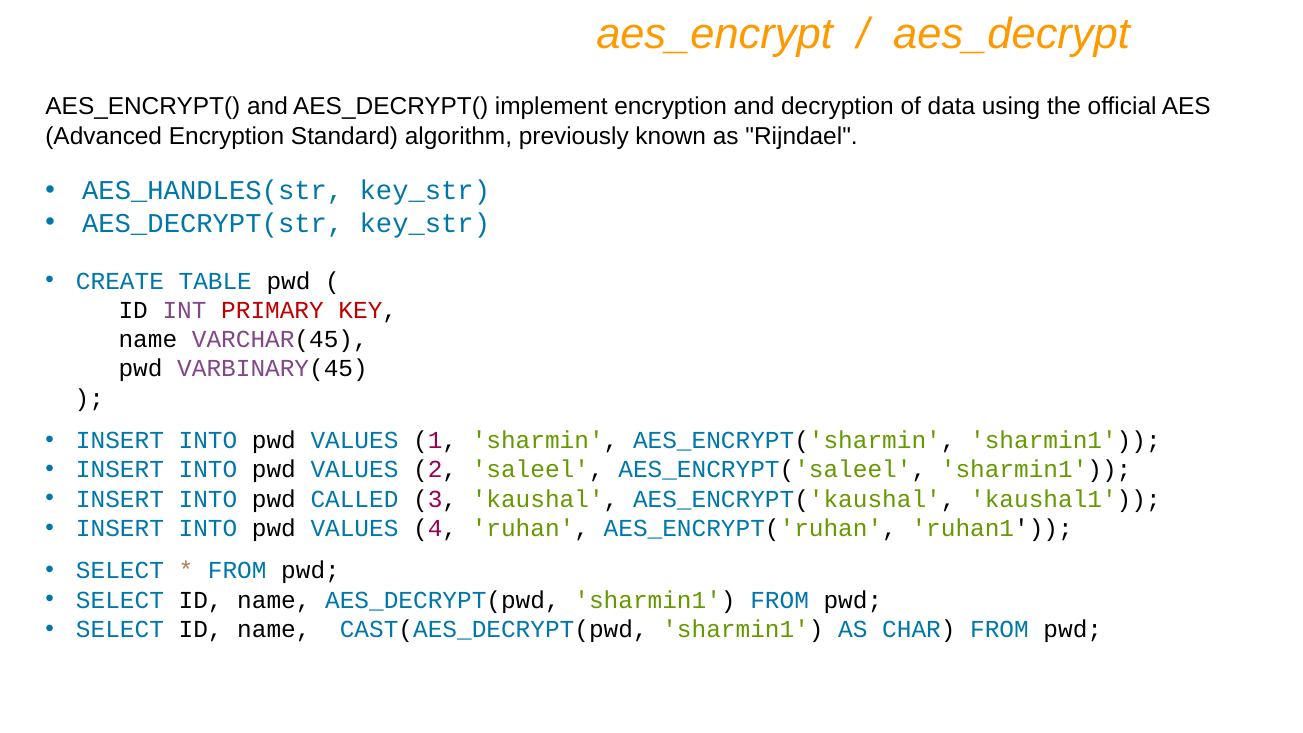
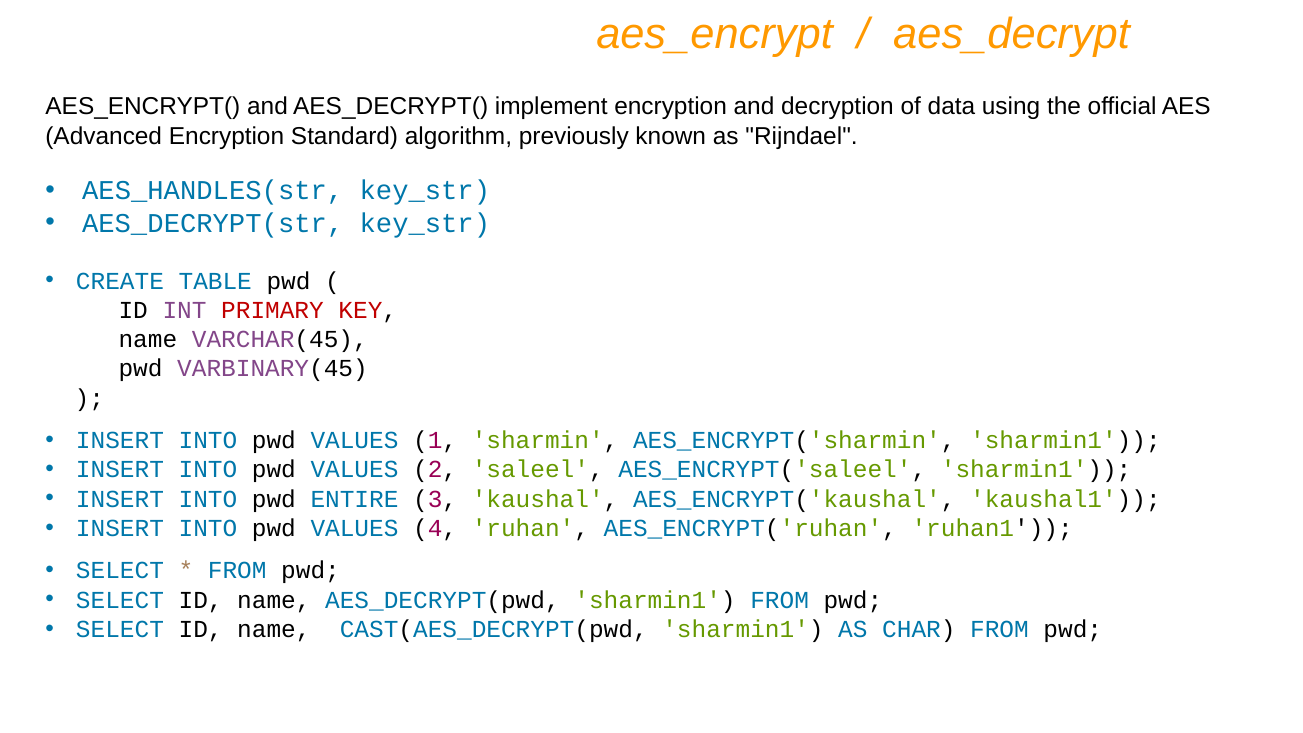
CALLED: CALLED -> ENTIRE (354, 499)
